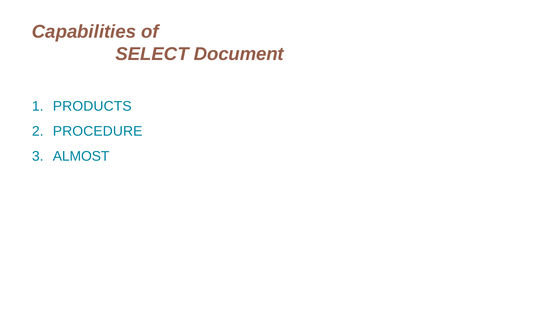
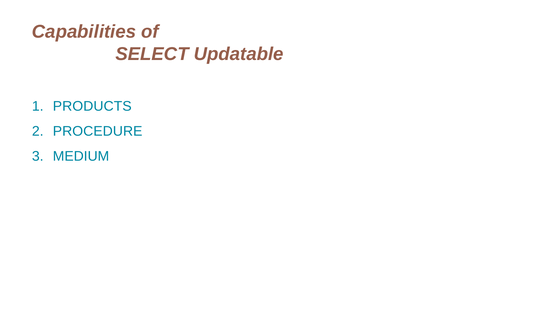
Document: Document -> Updatable (239, 54)
ALMOST: ALMOST -> MEDIUM (81, 156)
